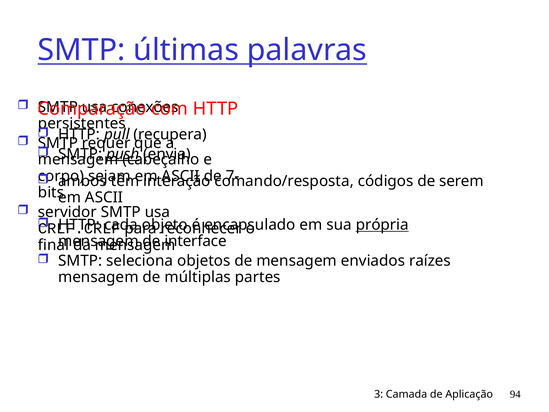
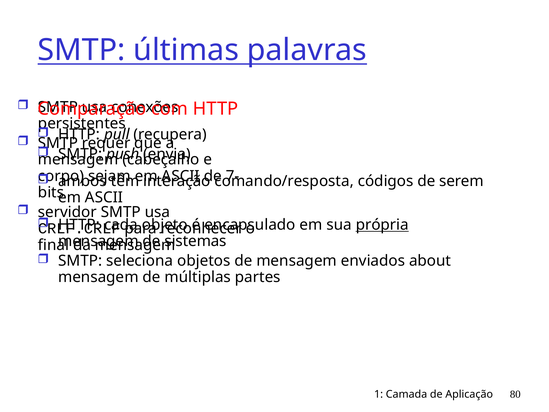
push underline: present -> none (123, 154)
interface: interface -> sistemas (196, 241)
raízes: raízes -> about (430, 261)
3: 3 -> 1 (379, 394)
94: 94 -> 80 (515, 394)
